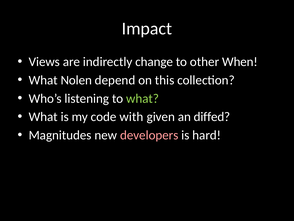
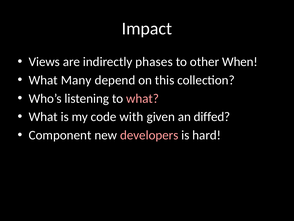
change: change -> phases (154, 62)
Nolen: Nolen -> Many (76, 80)
what colour: light green -> pink (143, 98)
Magnitudes: Magnitudes -> Component (60, 135)
